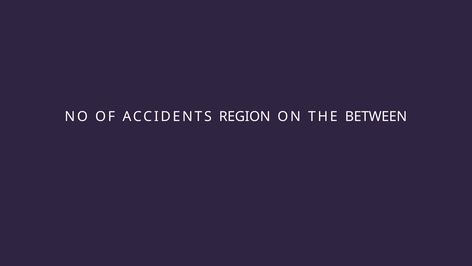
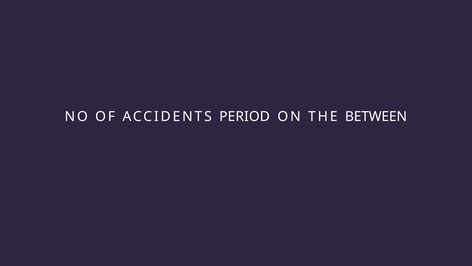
REGION: REGION -> PERIOD (245, 117)
